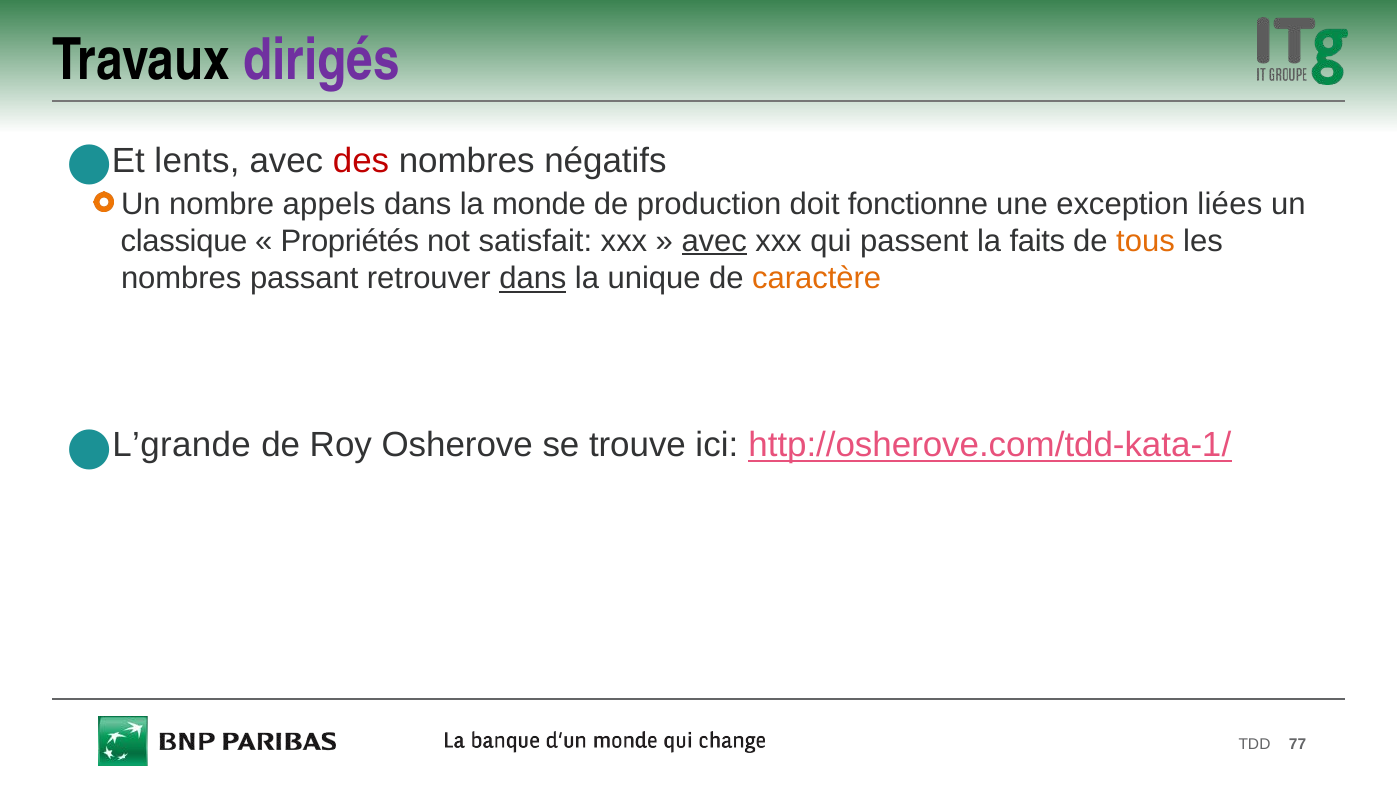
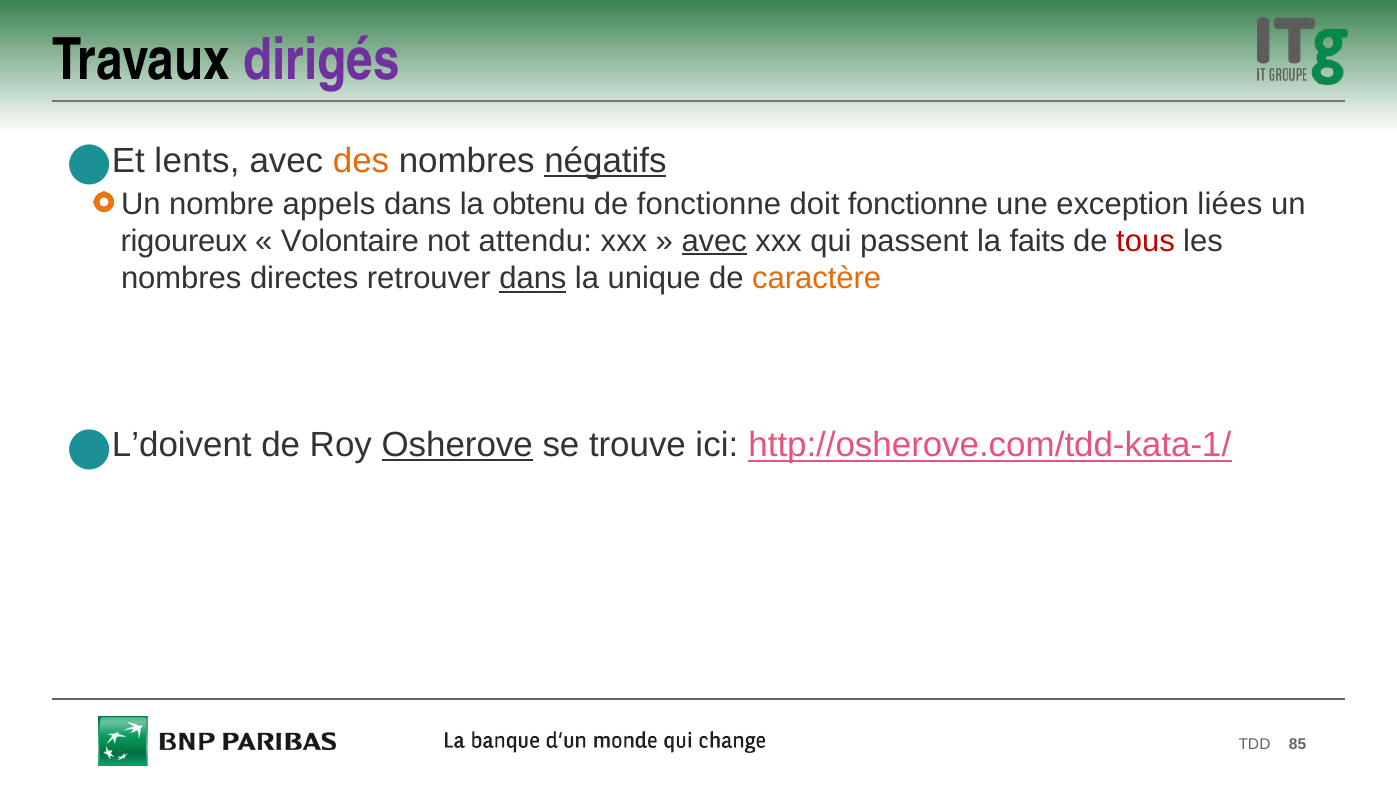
des colour: red -> orange (361, 161)
négatifs underline: none -> present (605, 161)
monde: monde -> obtenu (539, 204)
de production: production -> fonctionne (709, 204)
classique: classique -> rigoureux (184, 241)
Propriétés: Propriétés -> Volontaire (350, 241)
satisfait: satisfait -> attendu (535, 241)
tous colour: orange -> red (1146, 241)
passant: passant -> directes (304, 278)
L’grande: L’grande -> L’doivent (182, 445)
Osherove underline: none -> present (457, 445)
77: 77 -> 85 (1298, 744)
